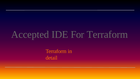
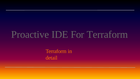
Accepted: Accepted -> Proactive (30, 34)
